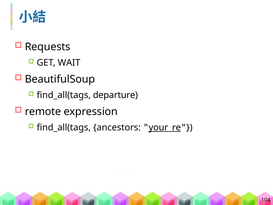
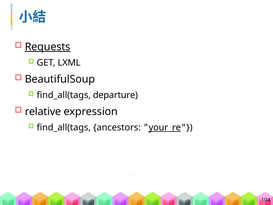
Requests underline: none -> present (48, 47)
WAIT: WAIT -> LXML (69, 63)
remote: remote -> relative (43, 111)
